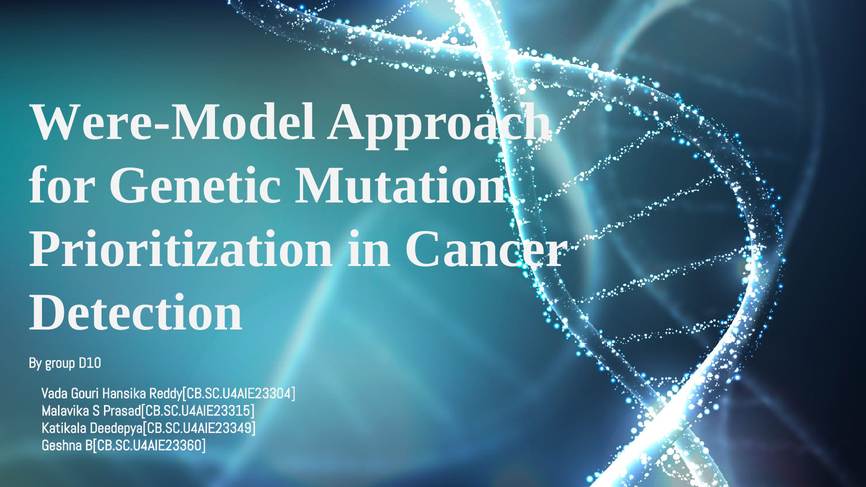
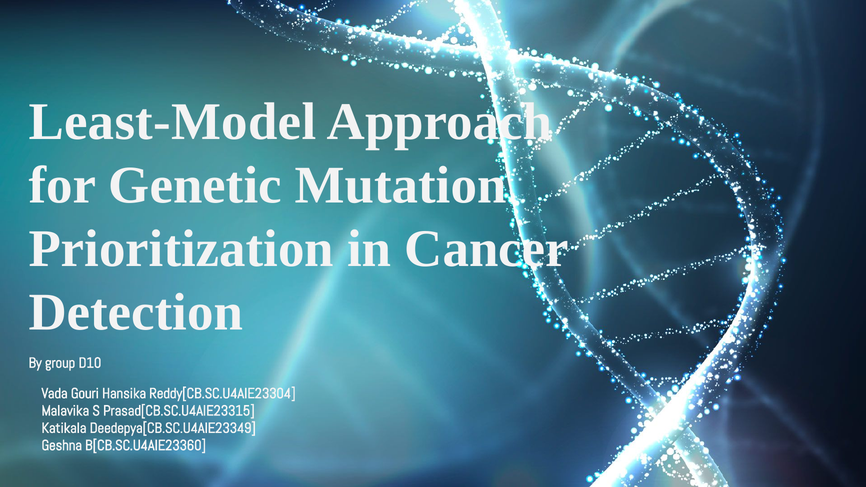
Were-Model: Were-Model -> Least-Model (172, 122)
